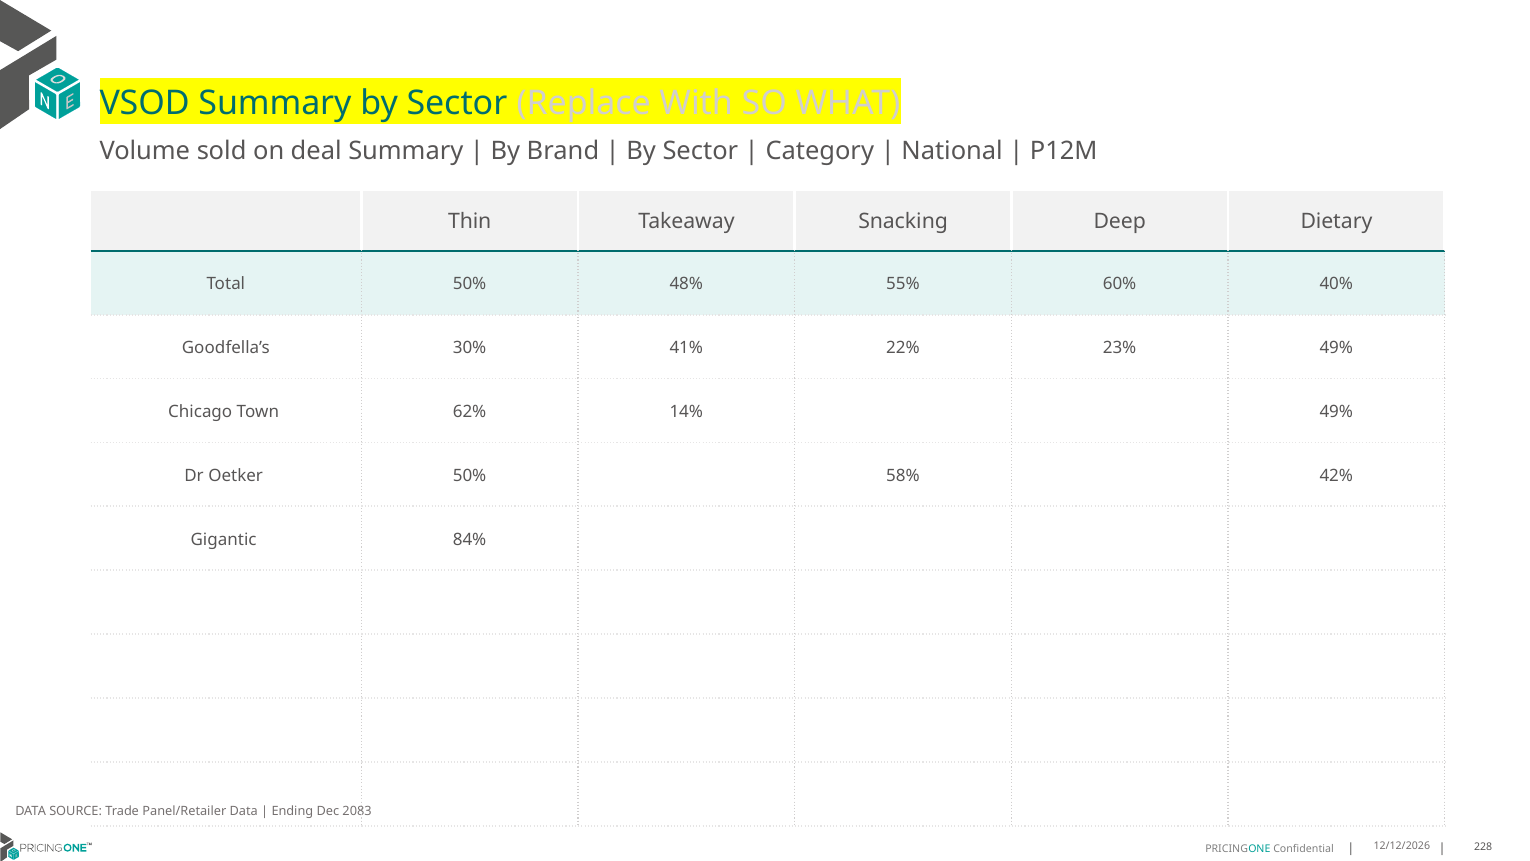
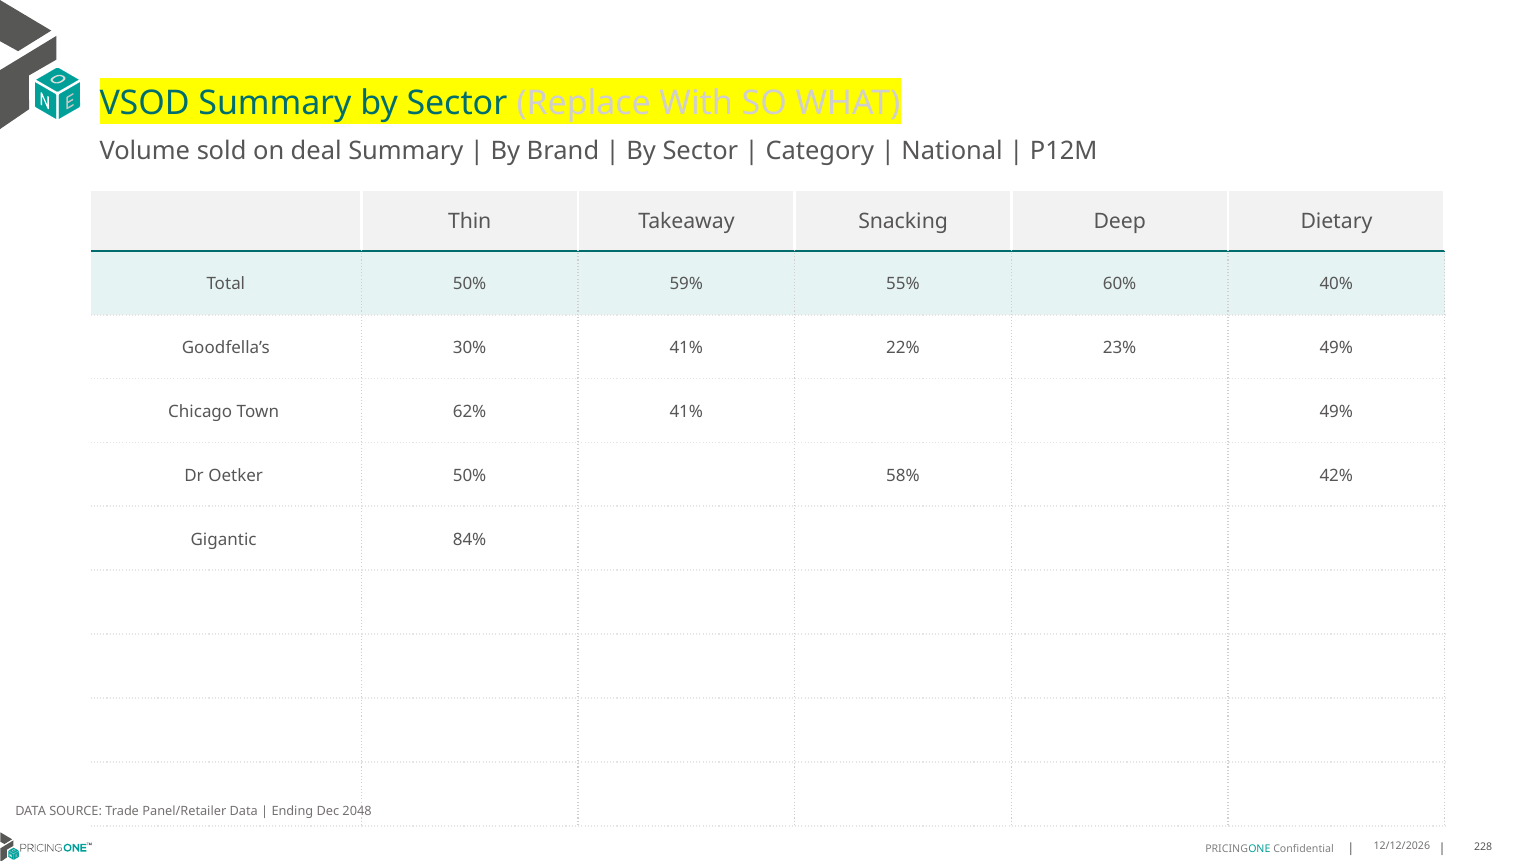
48%: 48% -> 59% (686, 284)
62% 14%: 14% -> 41% (686, 412)
2083: 2083 -> 2048 (357, 811)
